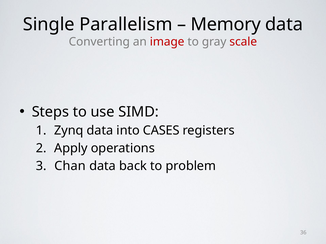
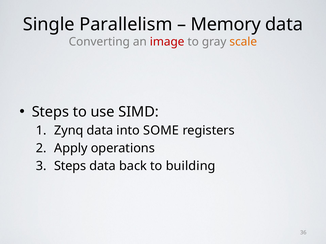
scale colour: red -> orange (243, 42)
CASES: CASES -> SOME (161, 131)
Chan: Chan -> Steps (70, 166)
problem: problem -> building (191, 166)
